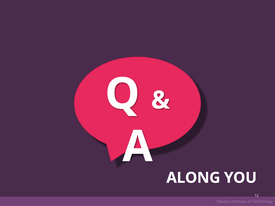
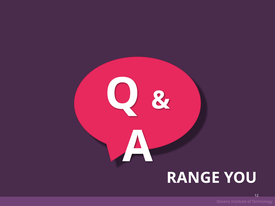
ALONG: ALONG -> RANGE (193, 178)
